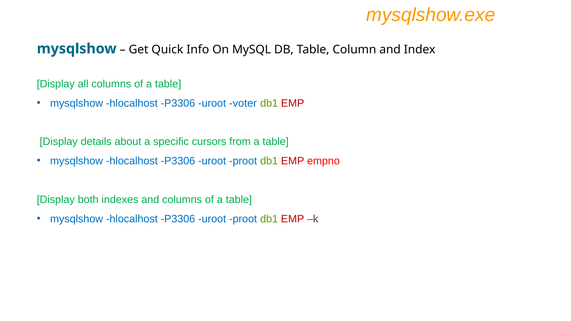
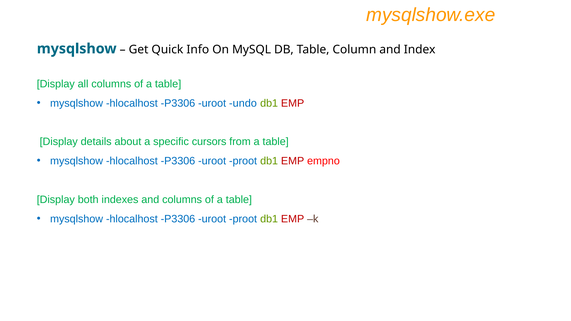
voter: voter -> undo (243, 103)
